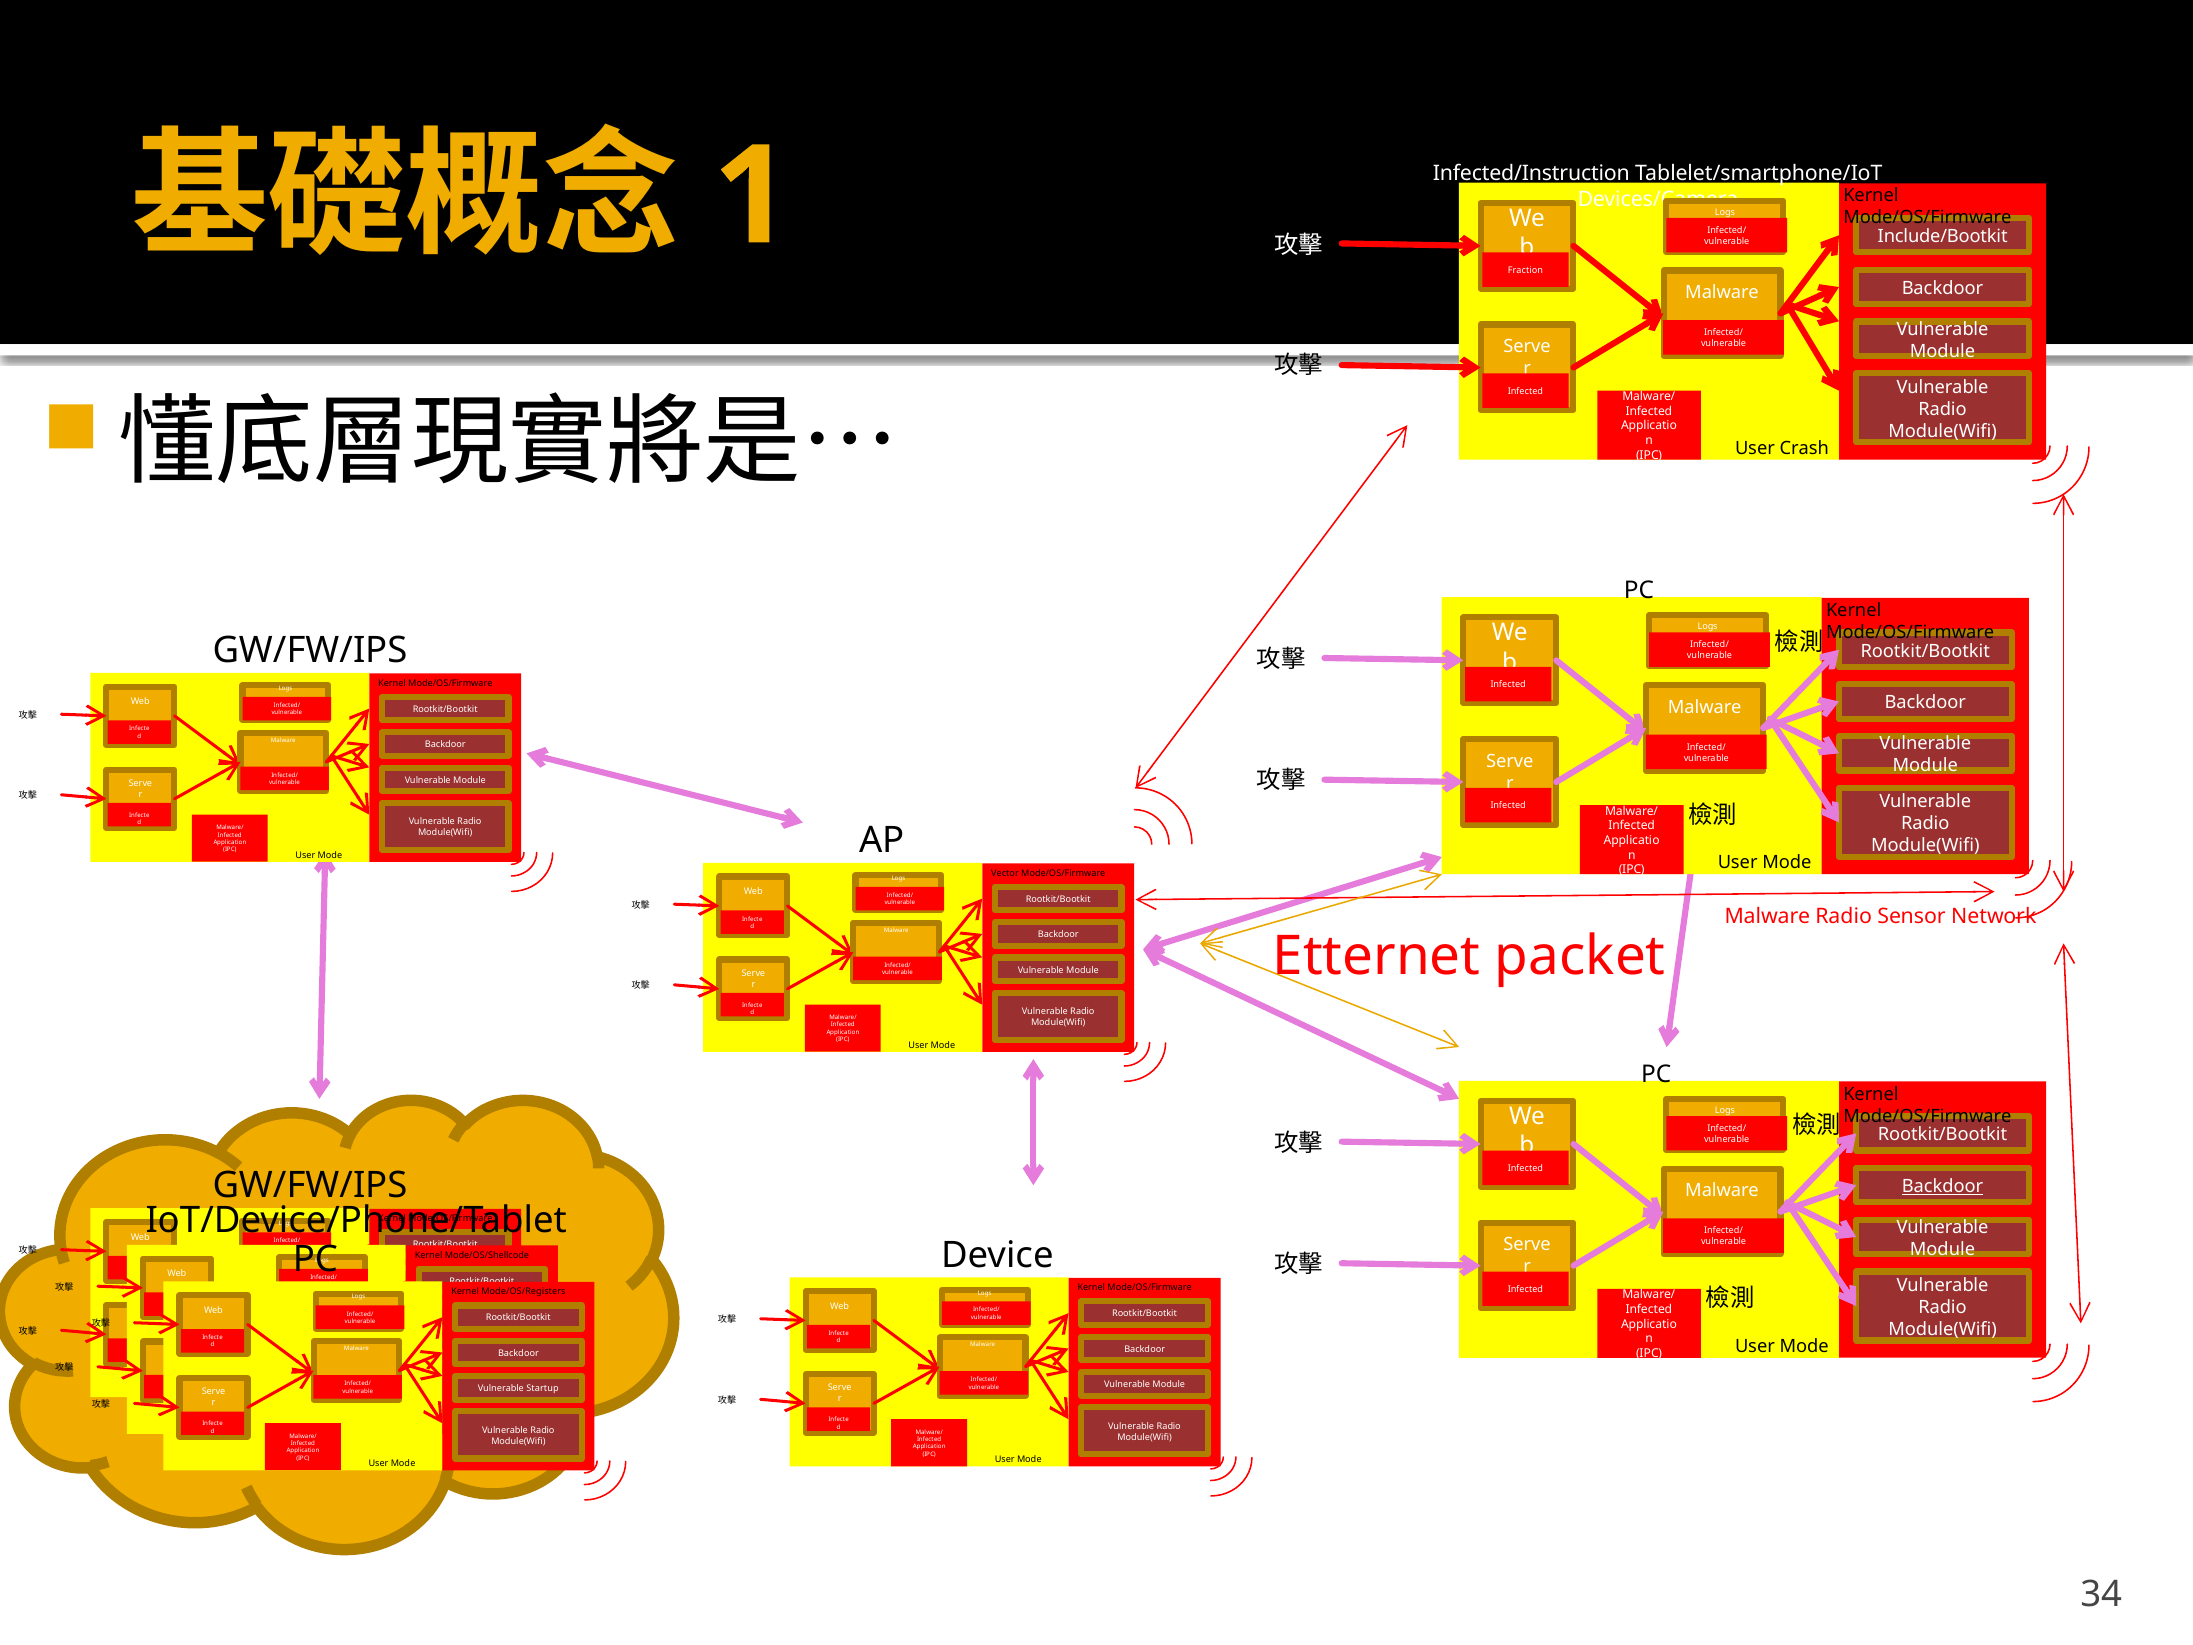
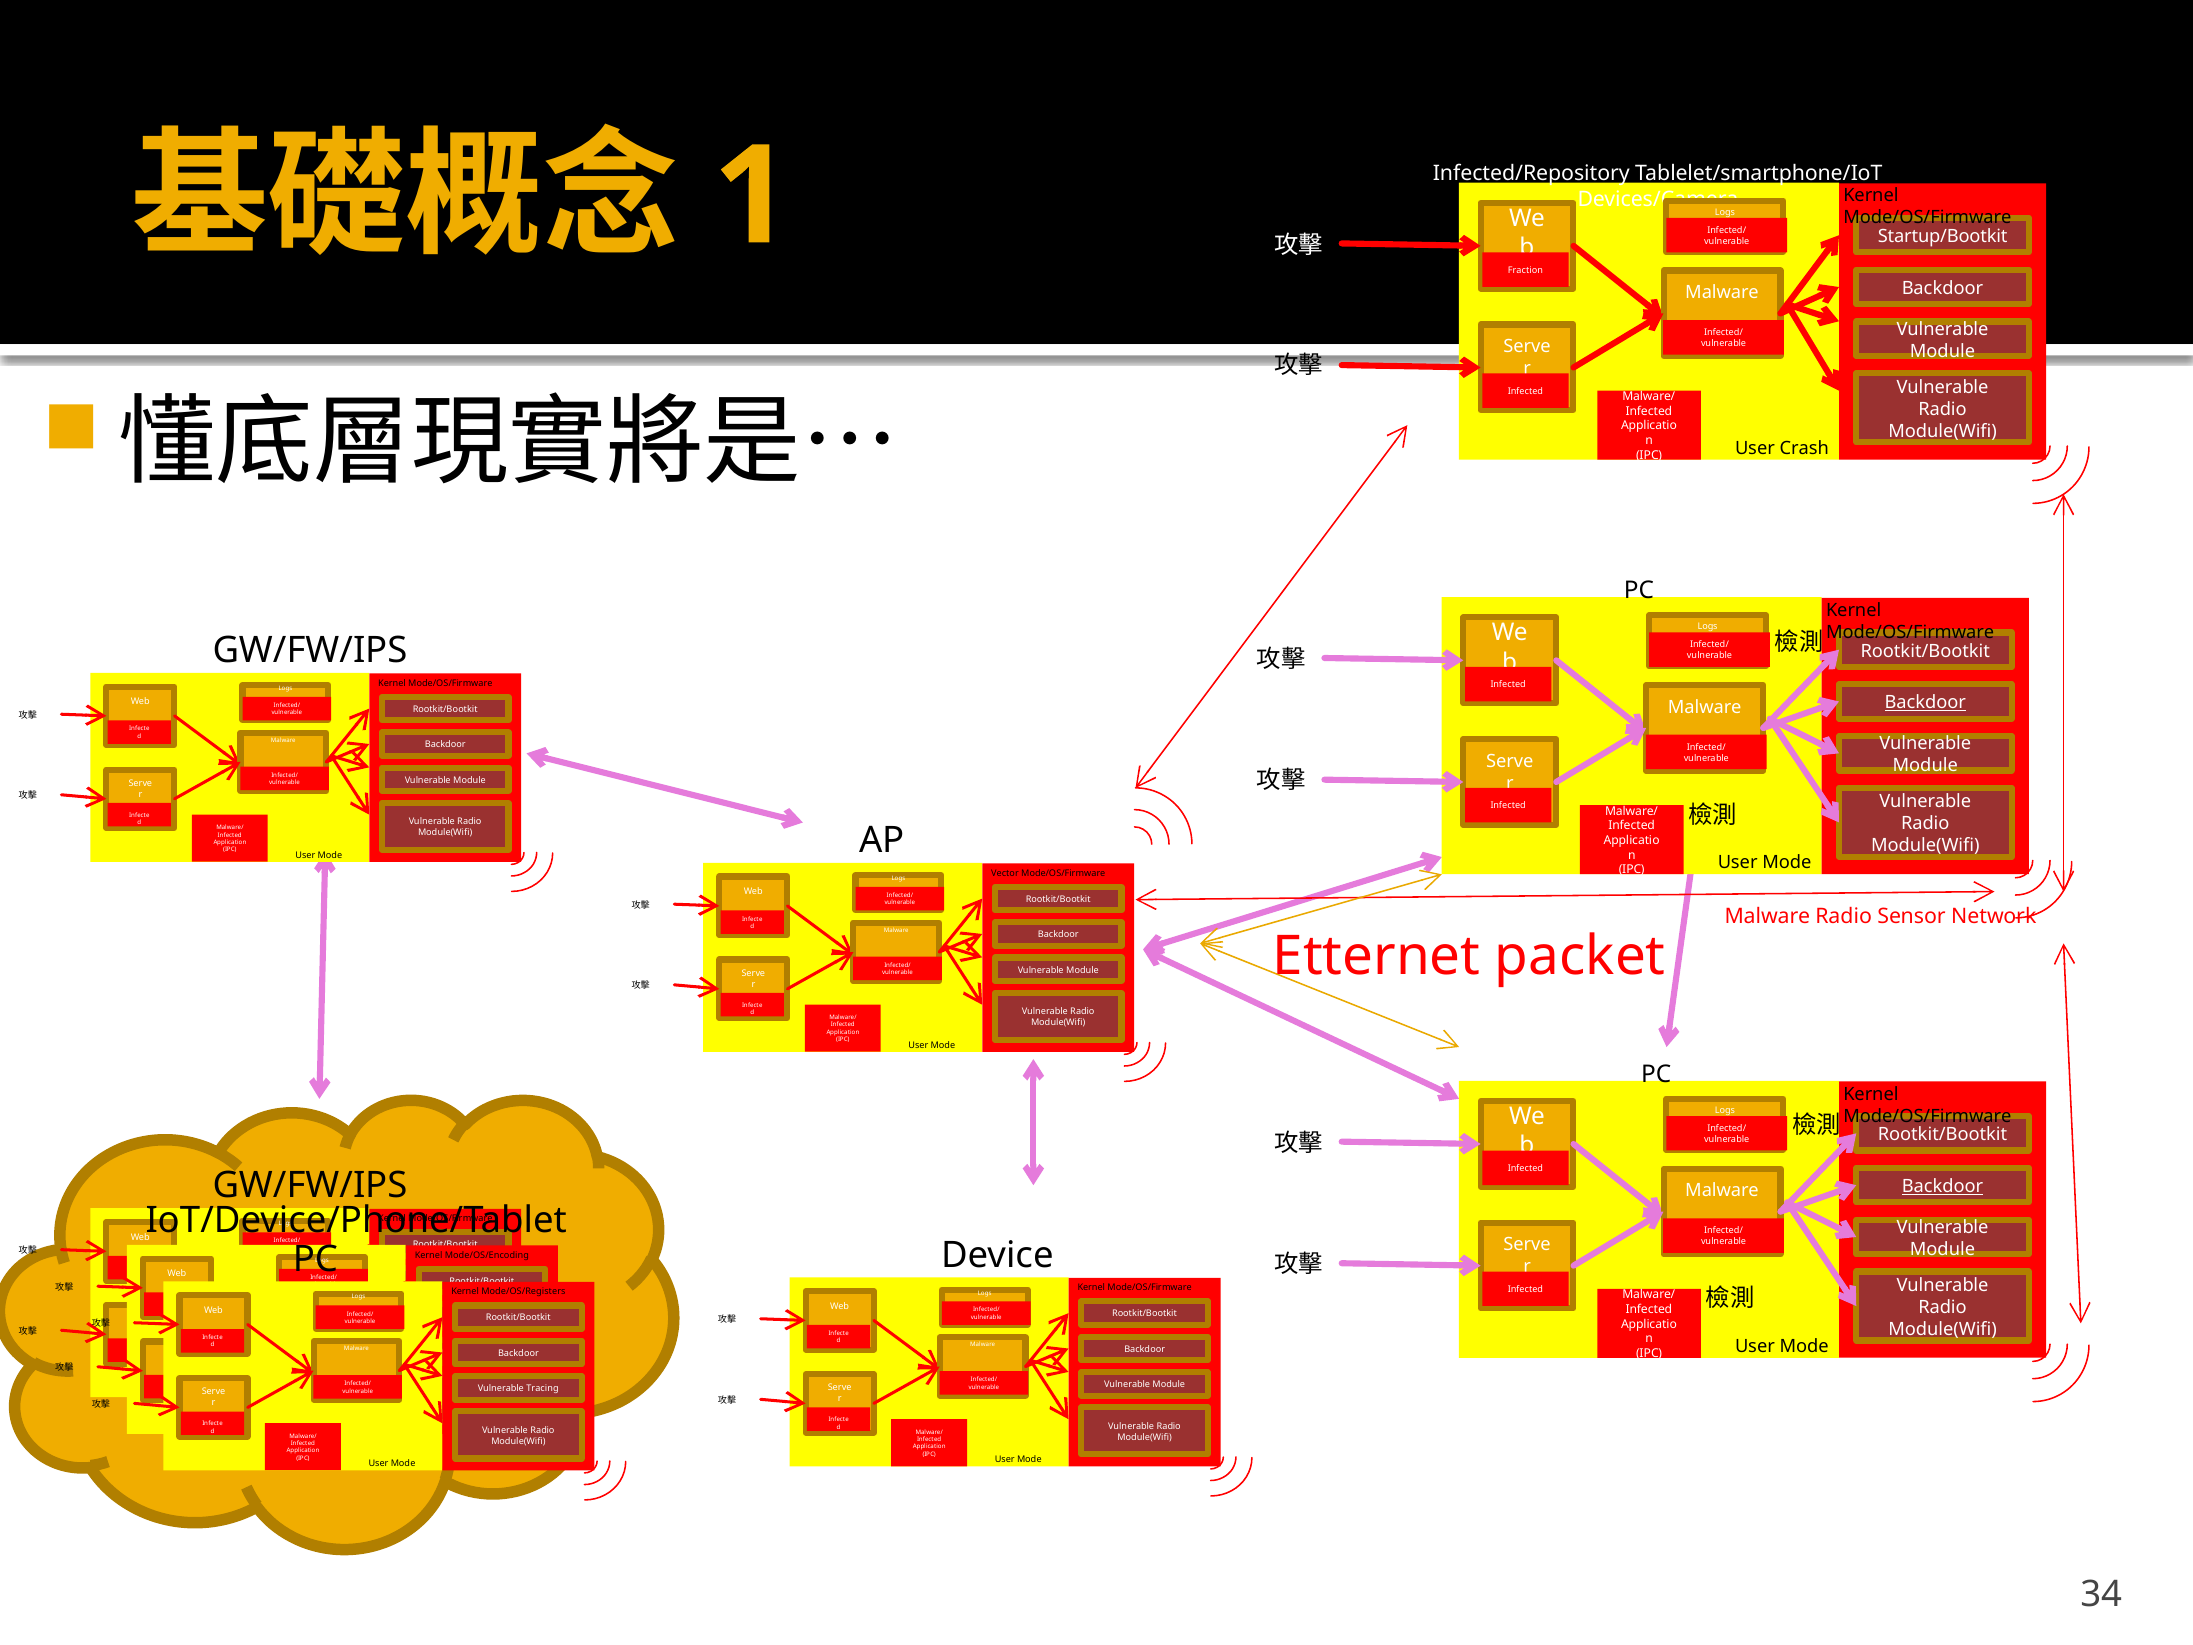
Infected/Instruction: Infected/Instruction -> Infected/Repository (1531, 174)
Include/Bootkit: Include/Bootkit -> Startup/Bootkit (1943, 236)
Backdoor underline: none -> present (1925, 703)
Mode/OS/Shellcode: Mode/OS/Shellcode -> Mode/OS/Encoding (487, 1255)
Startup: Startup -> Tracing (543, 1388)
